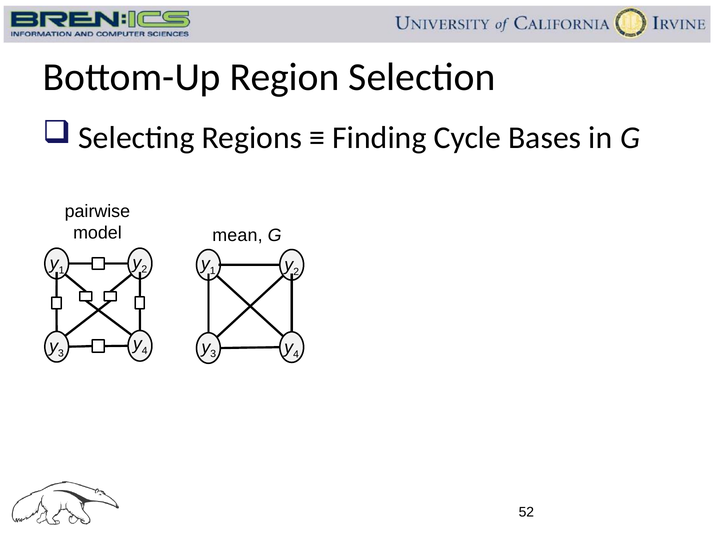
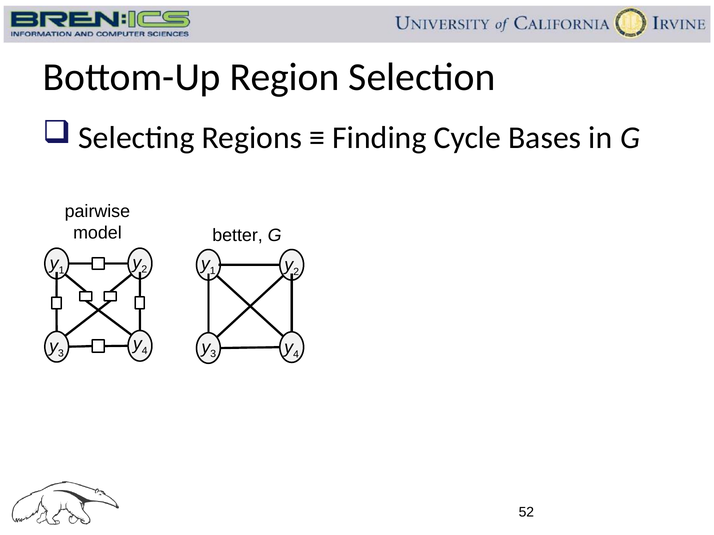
mean: mean -> better (238, 235)
